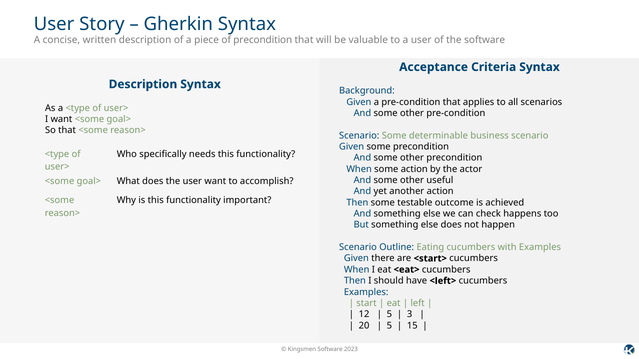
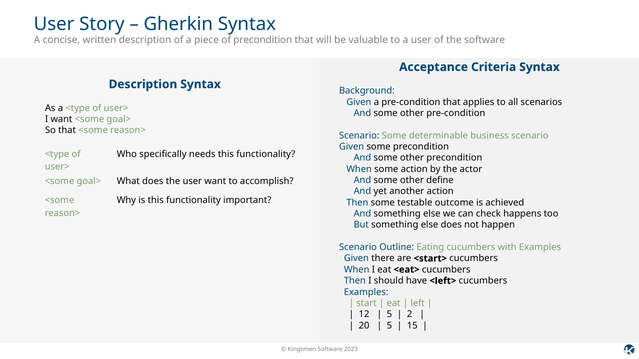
useful: useful -> define (440, 180)
3: 3 -> 2 (410, 315)
